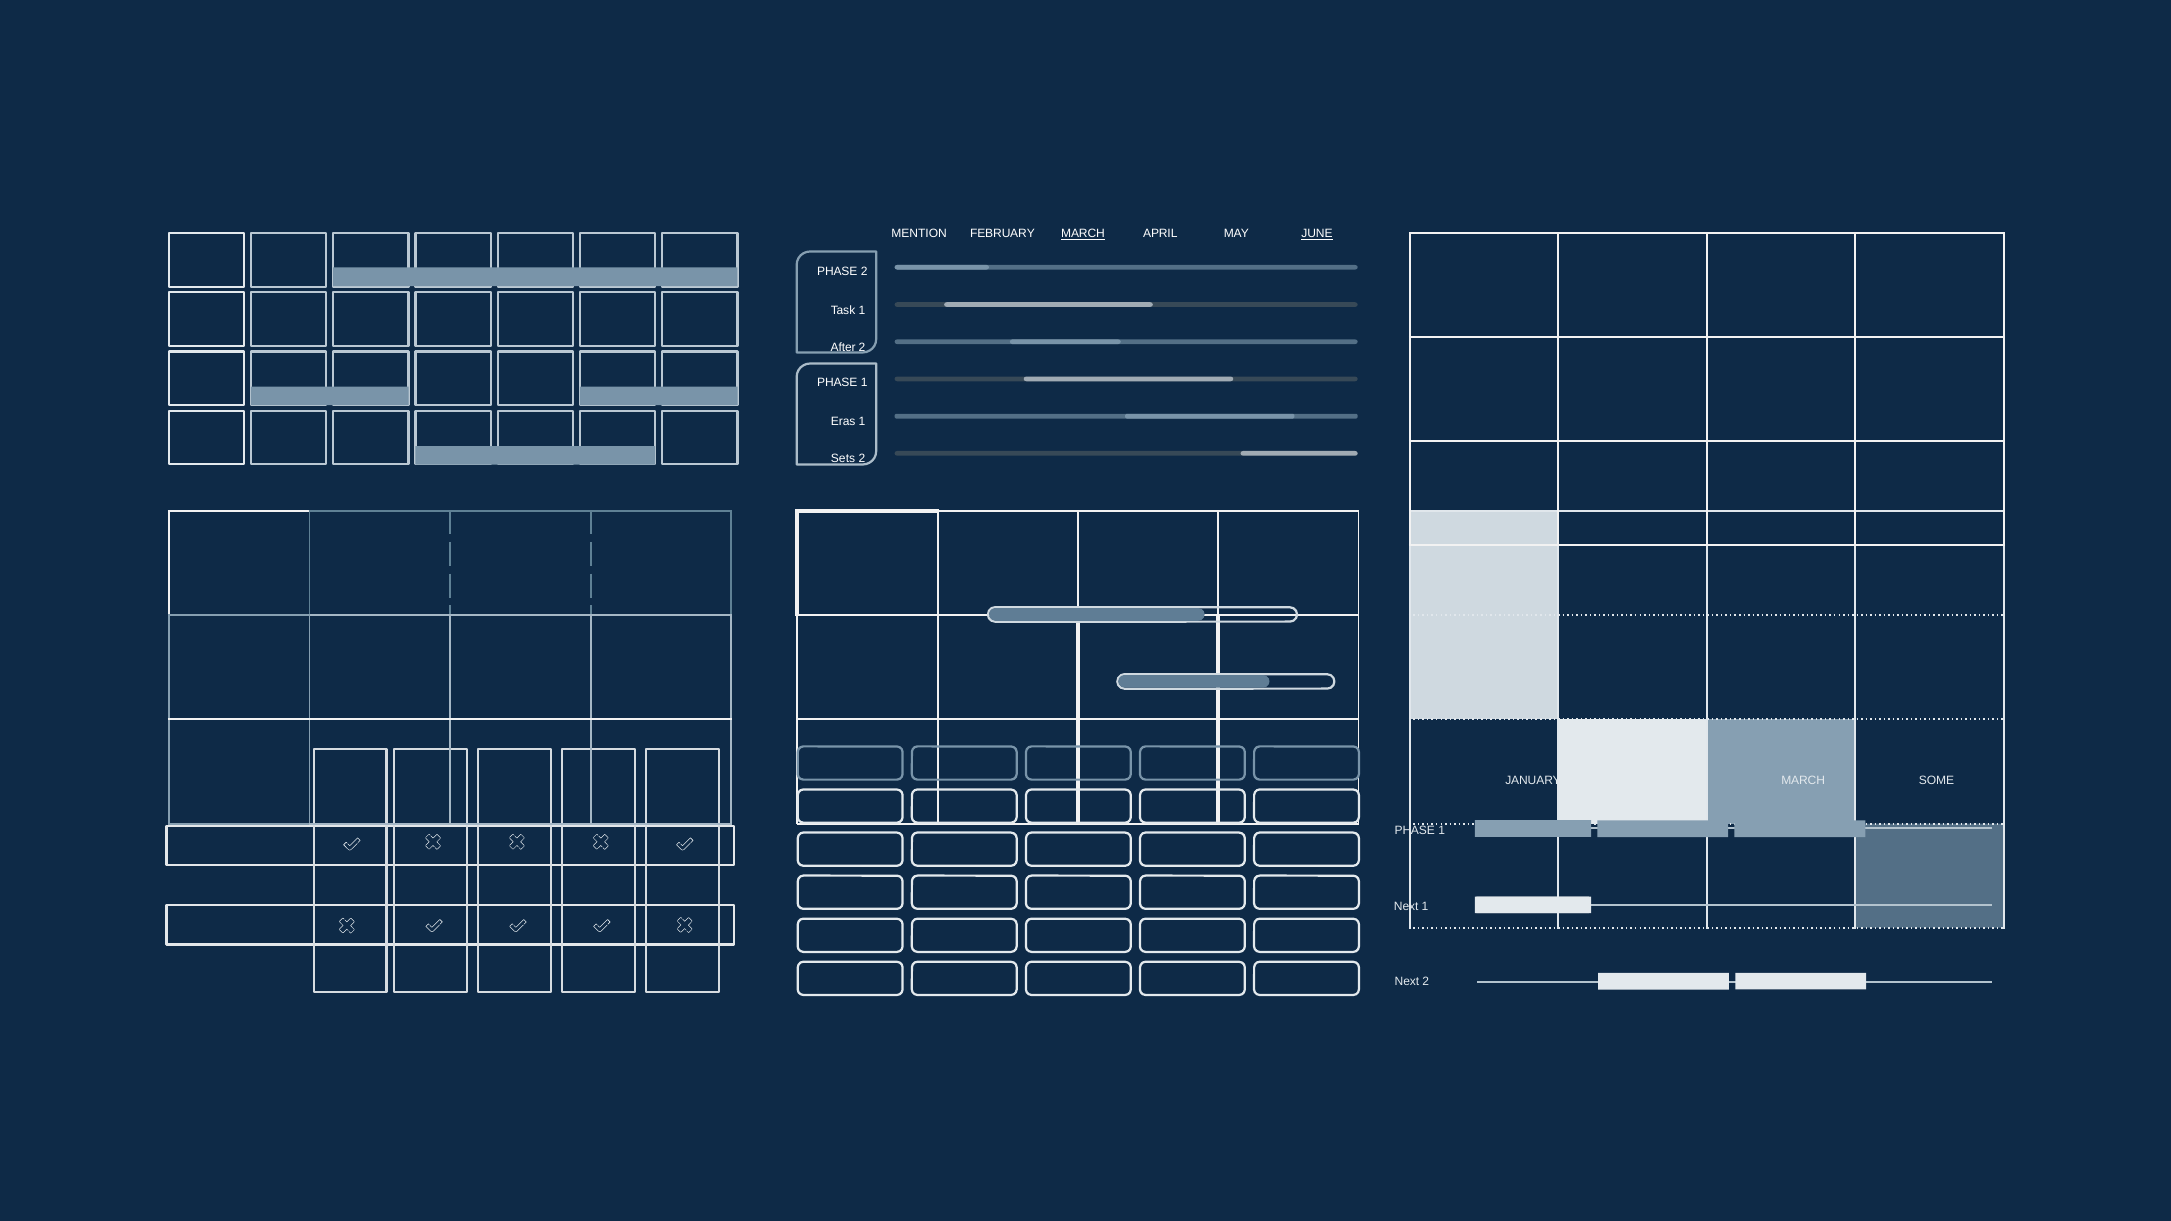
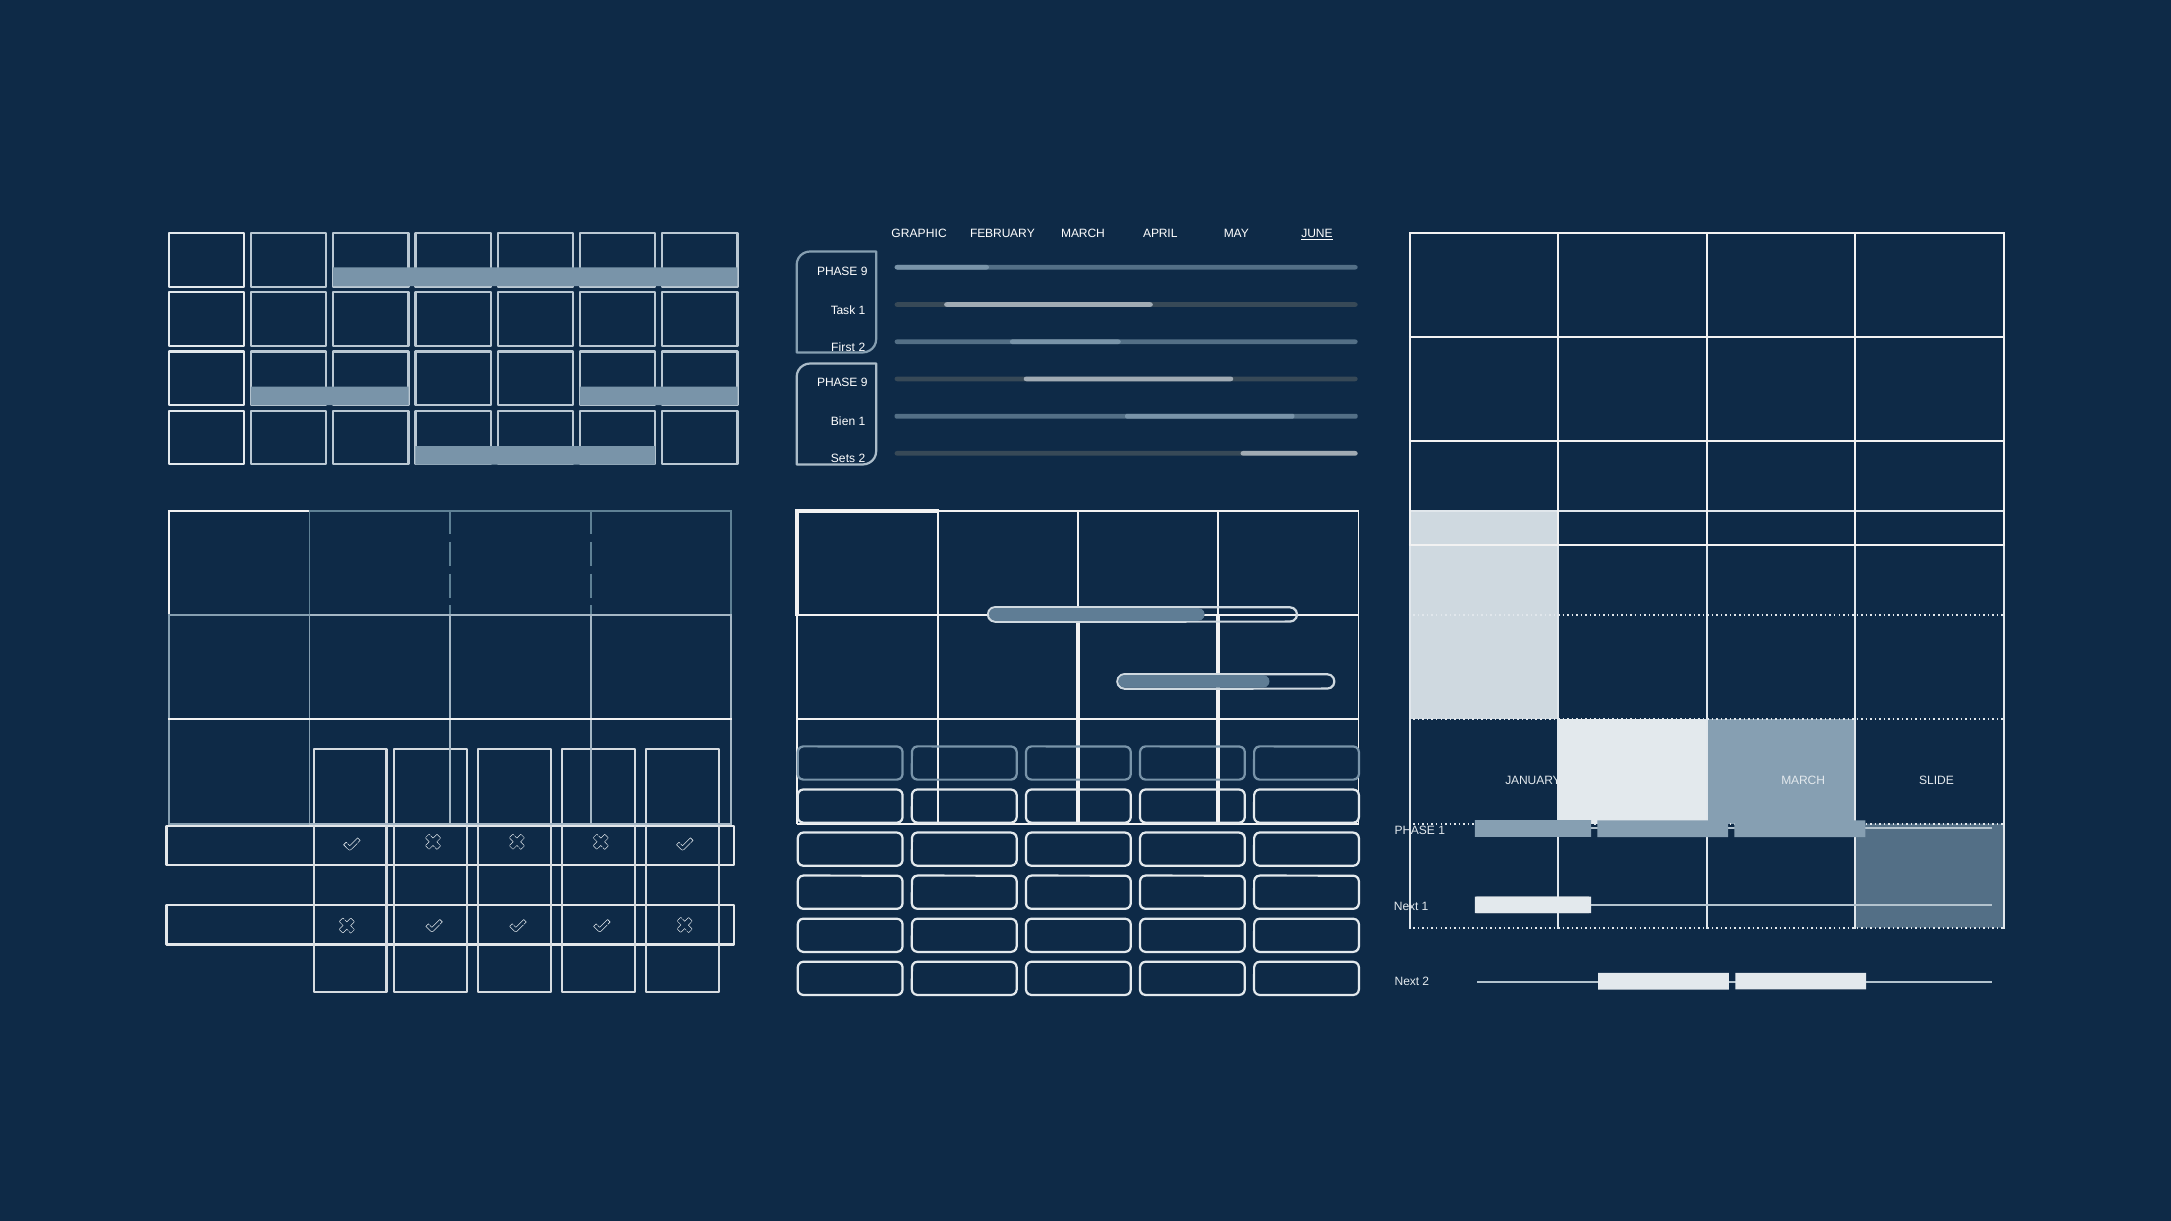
MENTION: MENTION -> GRAPHIC (919, 234)
MARCH underline: present -> none (1083, 234)
2: 2 -> 9 (864, 272)
After: After -> First (843, 347)
1: 1 -> 9 (864, 382)
Eras: Eras -> Bien (843, 422)
SOME: SOME -> SLIDE (1936, 781)
